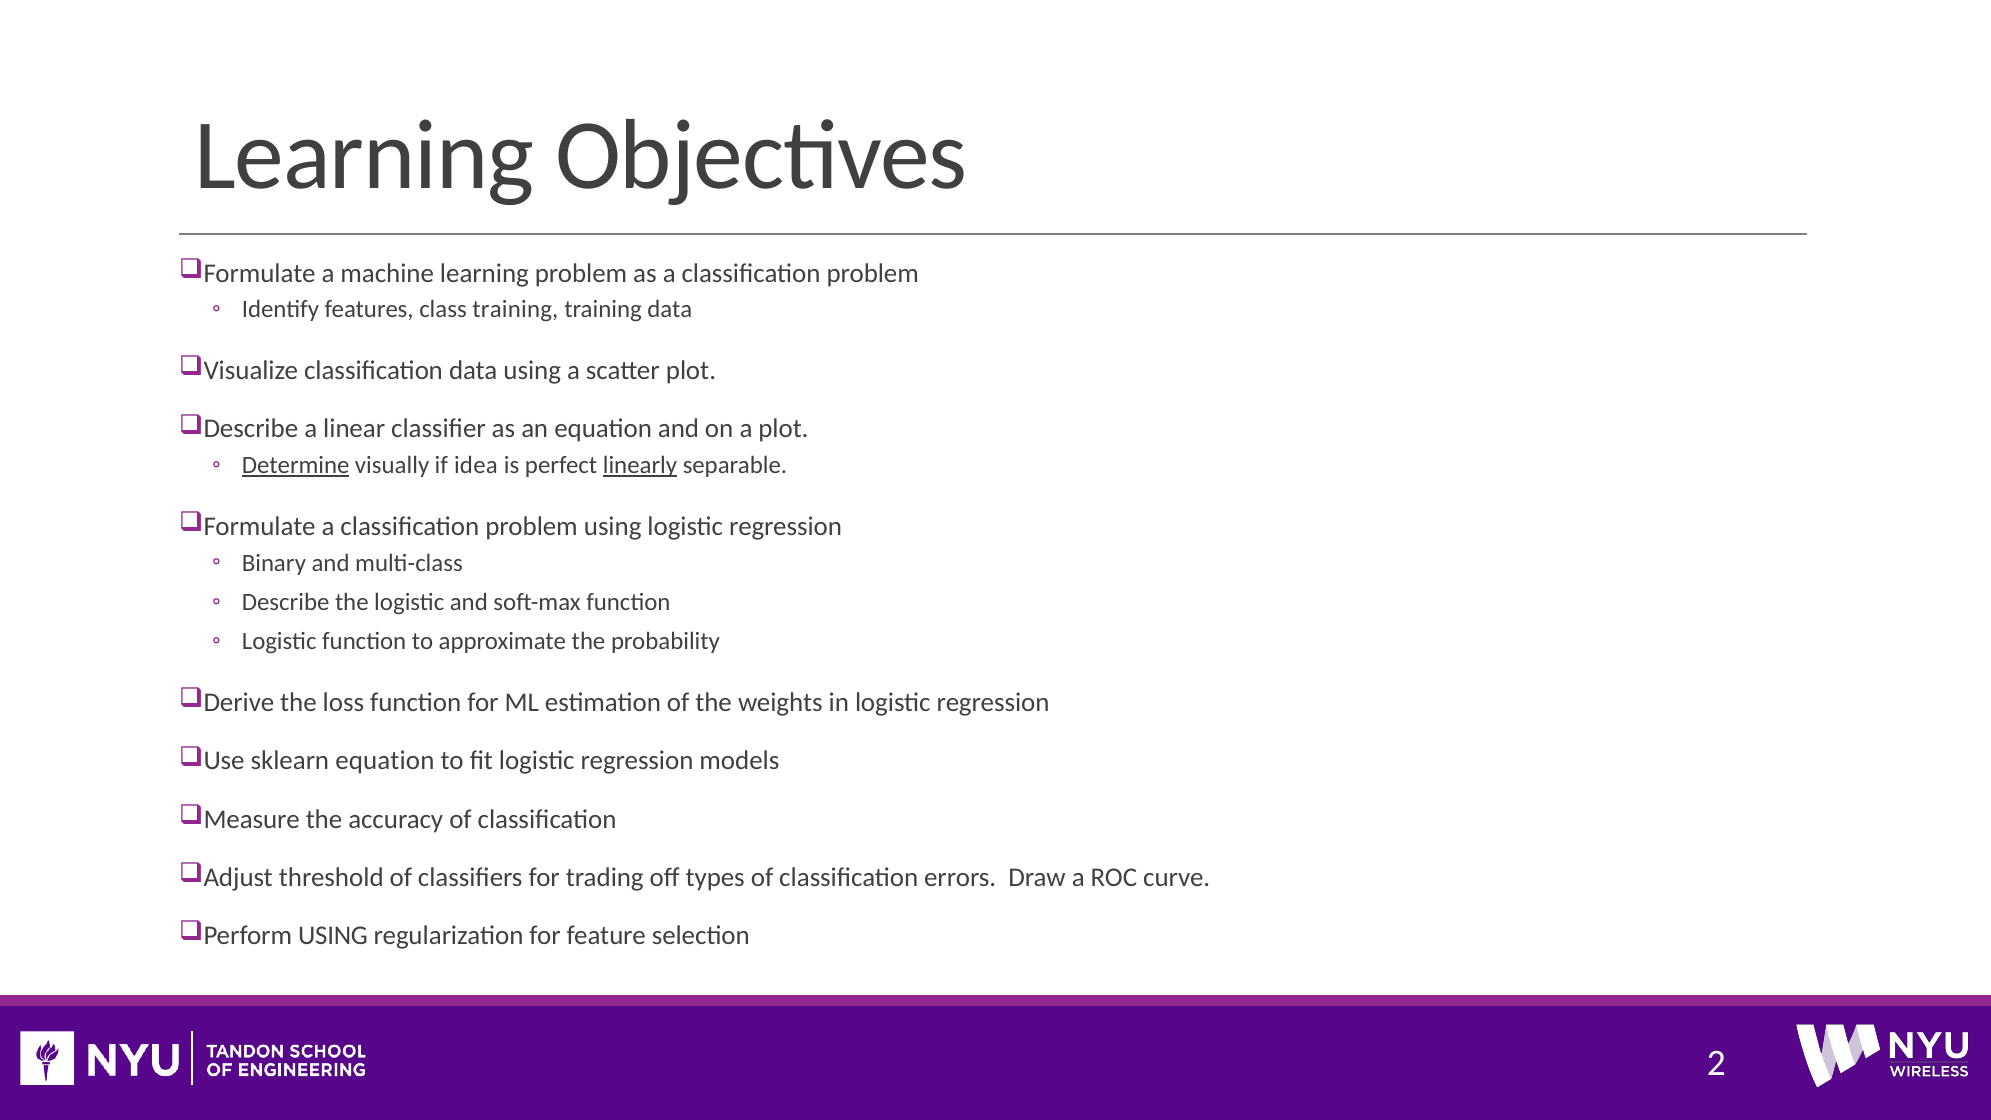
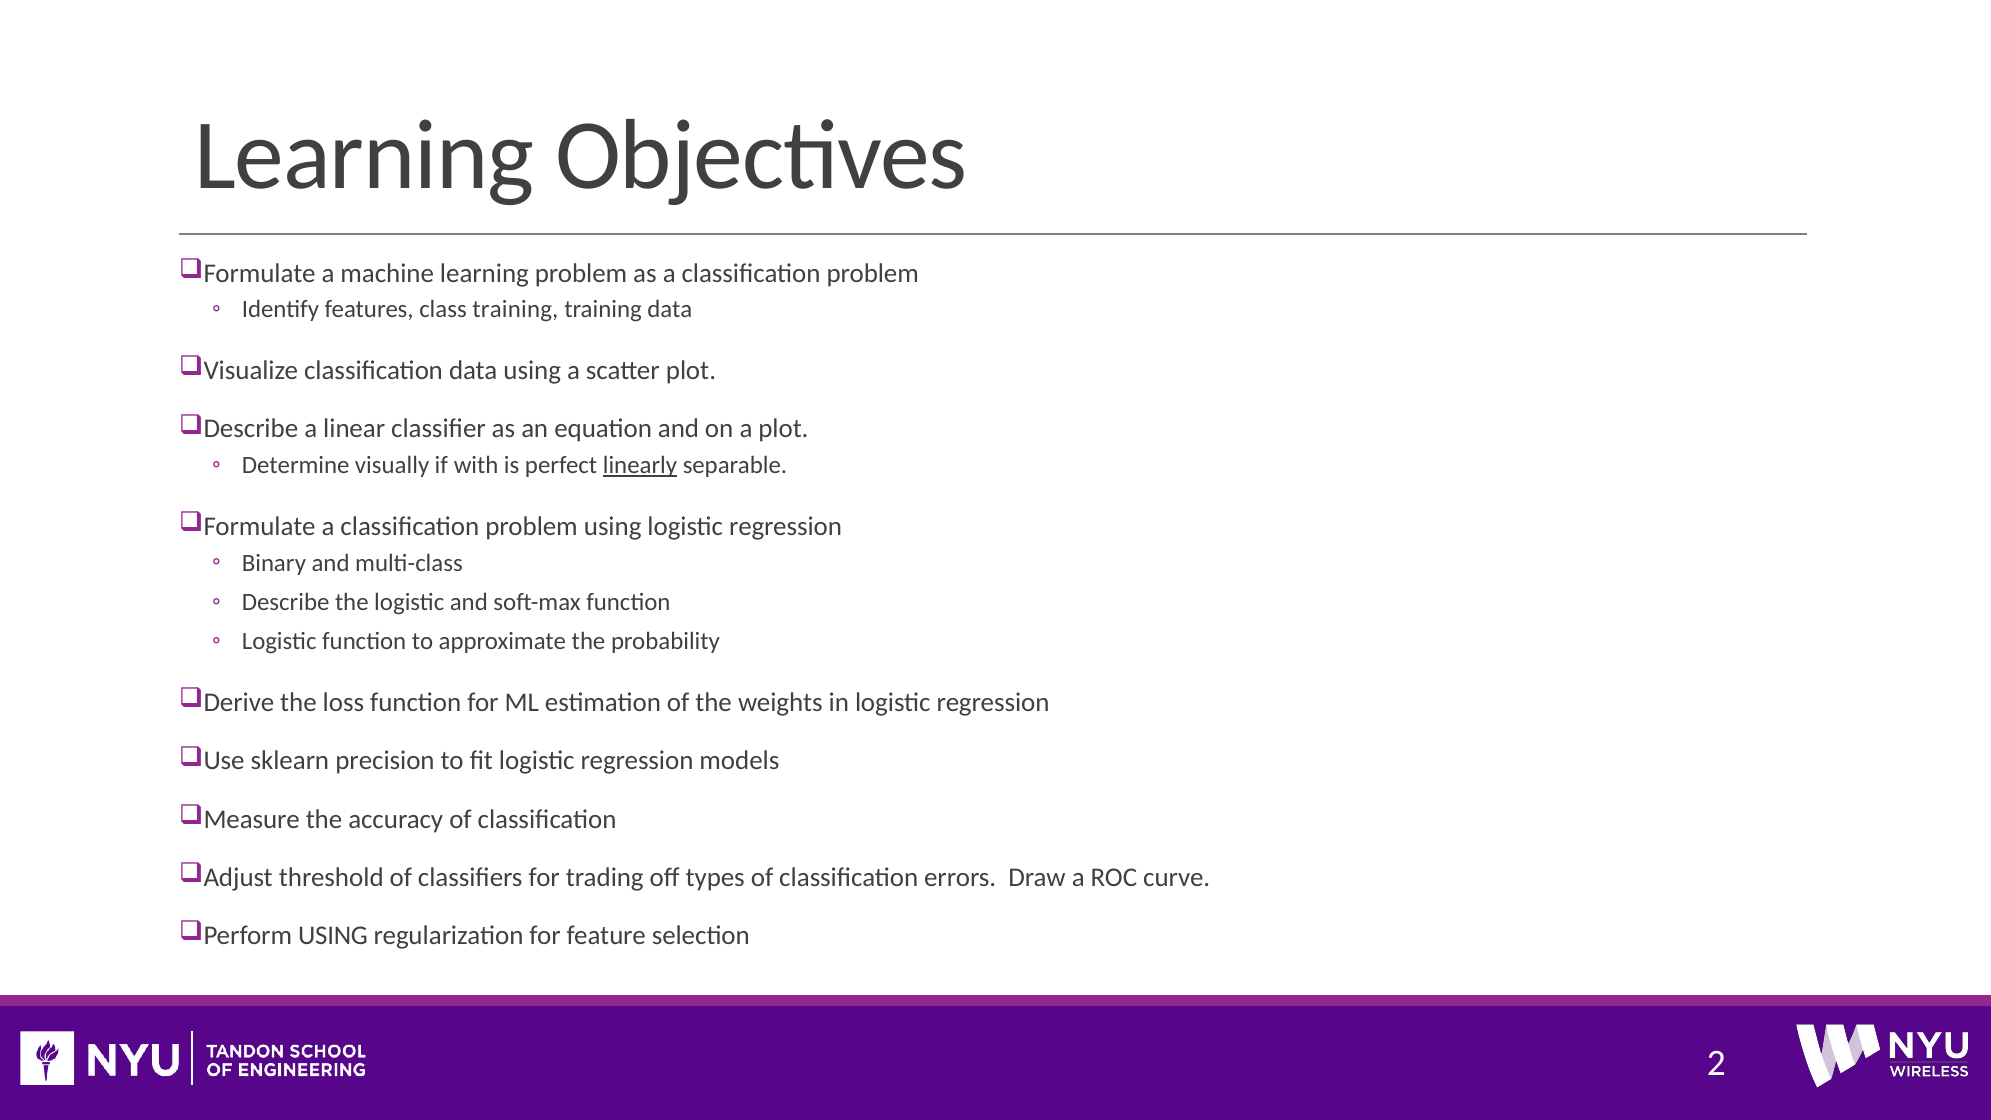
Determine underline: present -> none (296, 465)
idea: idea -> with (476, 465)
sklearn equation: equation -> precision (385, 761)
